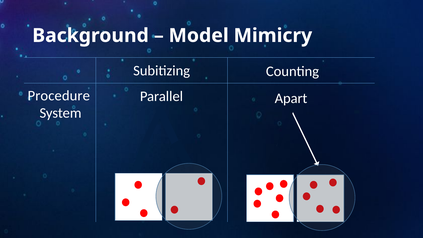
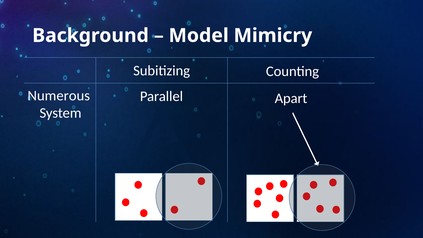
Procedure: Procedure -> Numerous (59, 96)
